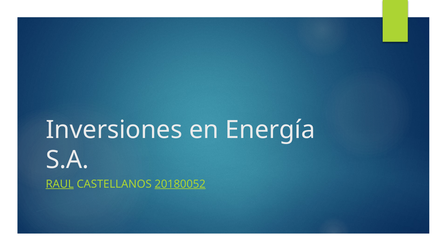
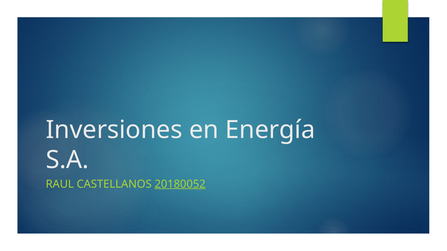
RAUL underline: present -> none (60, 184)
